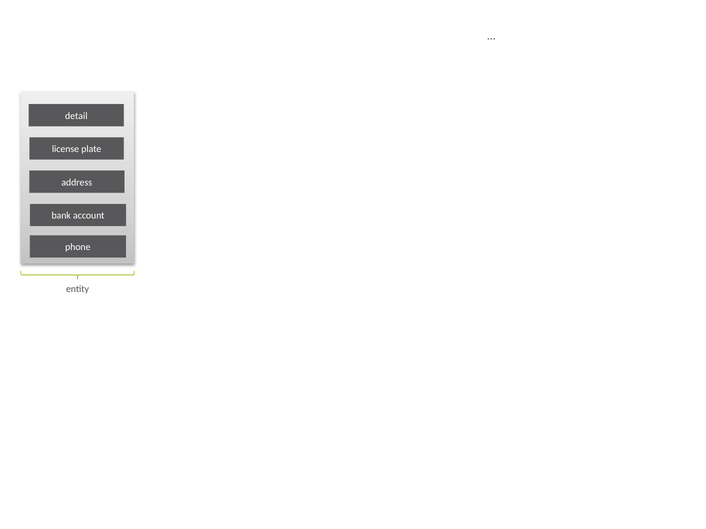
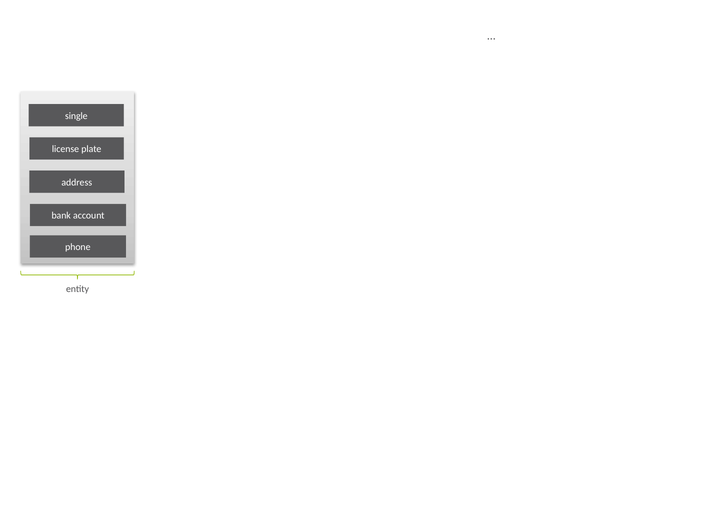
detail: detail -> single (76, 116)
